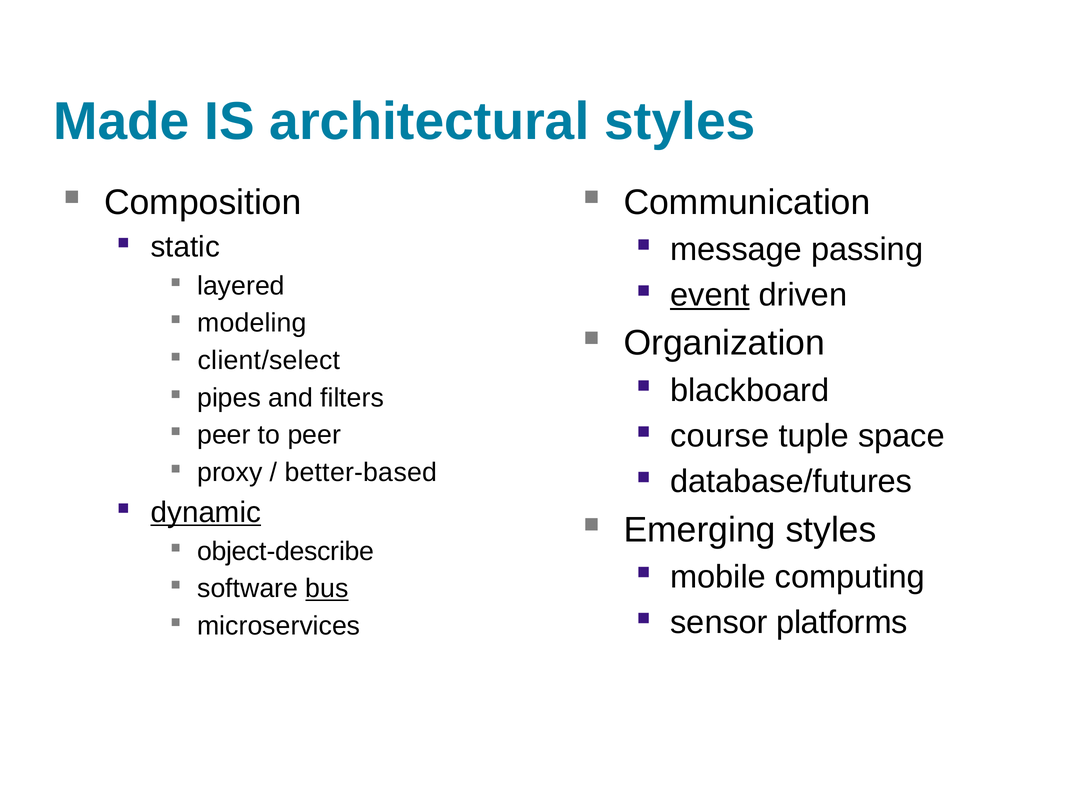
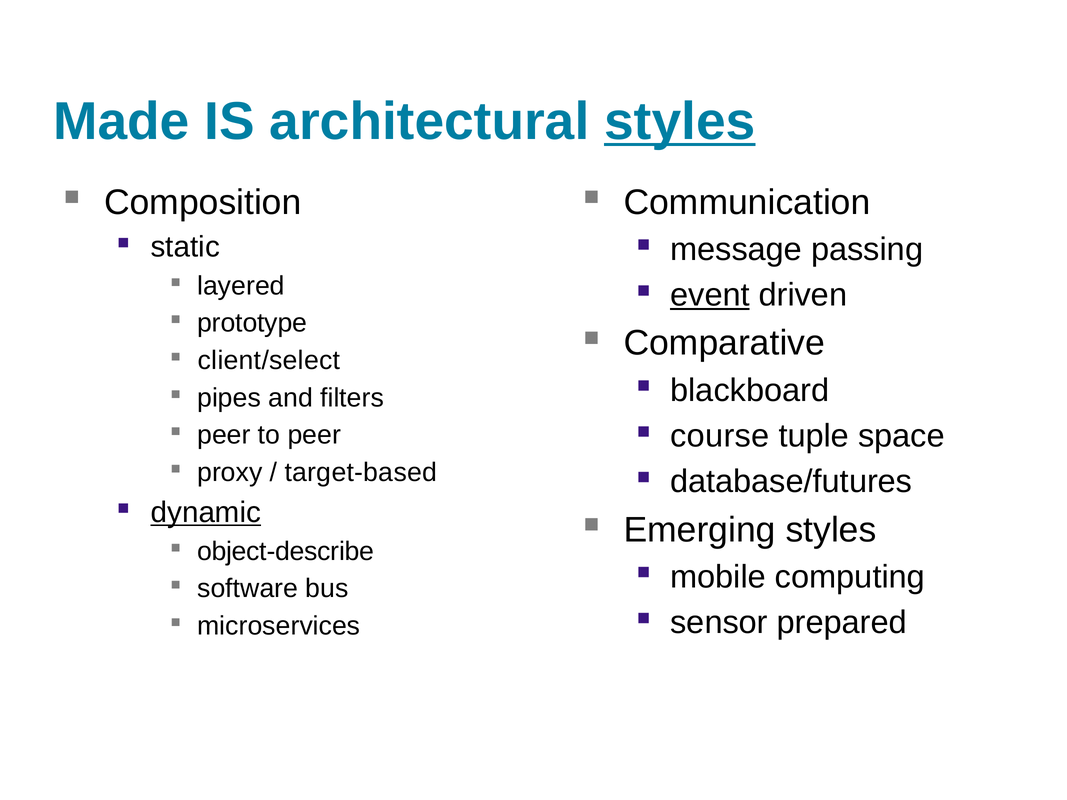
styles underline: none -> present (680, 122)
modeling: modeling -> prototype (252, 323)
Organization: Organization -> Comparative (724, 343)
better-based: better-based -> target-based (361, 473)
bus underline: present -> none (327, 589)
platforms: platforms -> prepared (842, 623)
